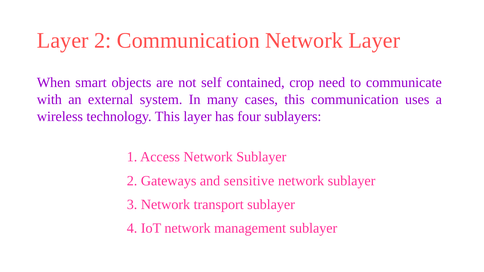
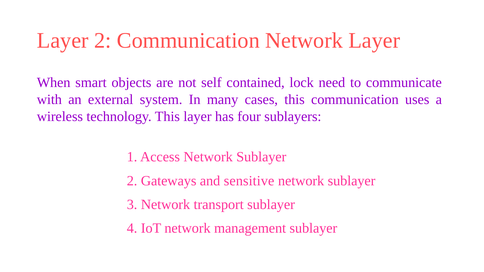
crop: crop -> lock (302, 83)
